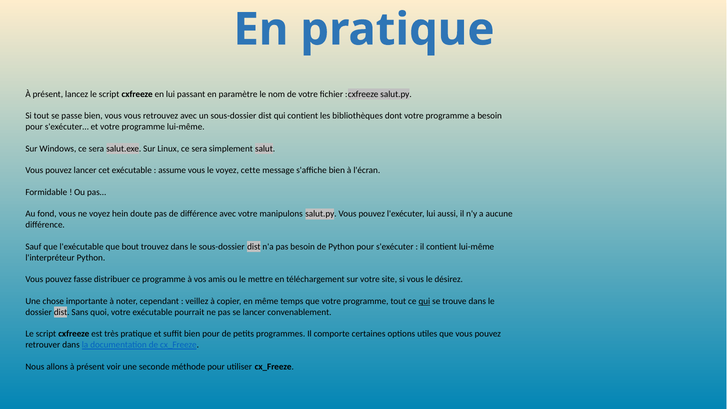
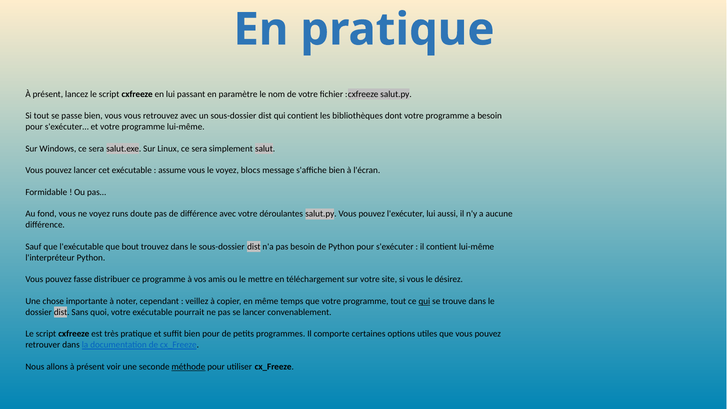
cette: cette -> blocs (251, 171)
hein: hein -> runs (120, 214)
manipulons: manipulons -> déroulantes (281, 214)
méthode underline: none -> present (188, 367)
